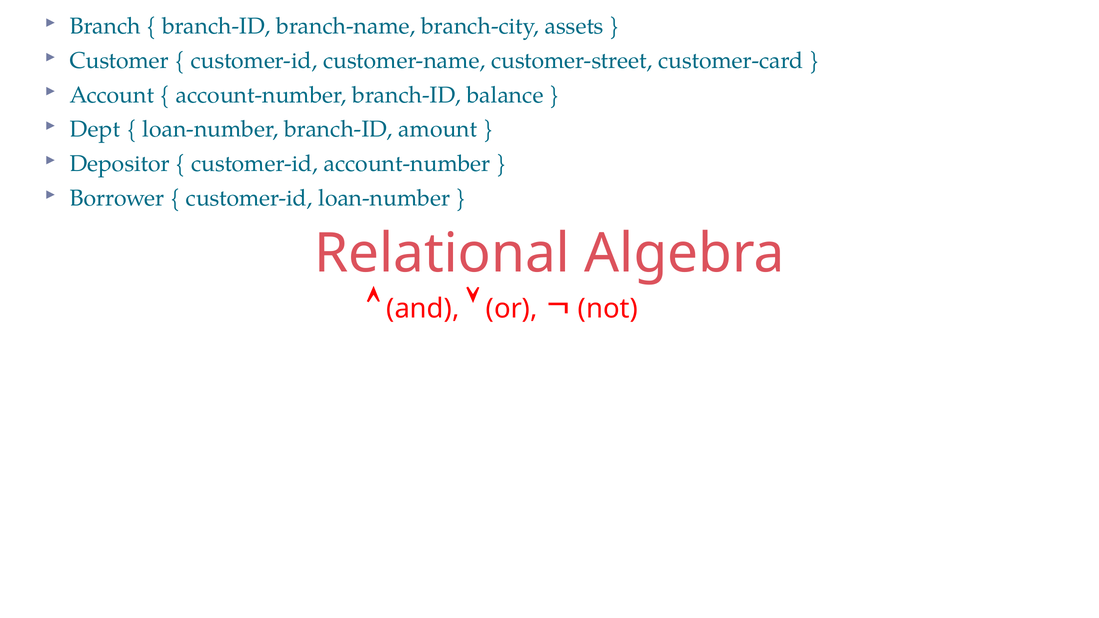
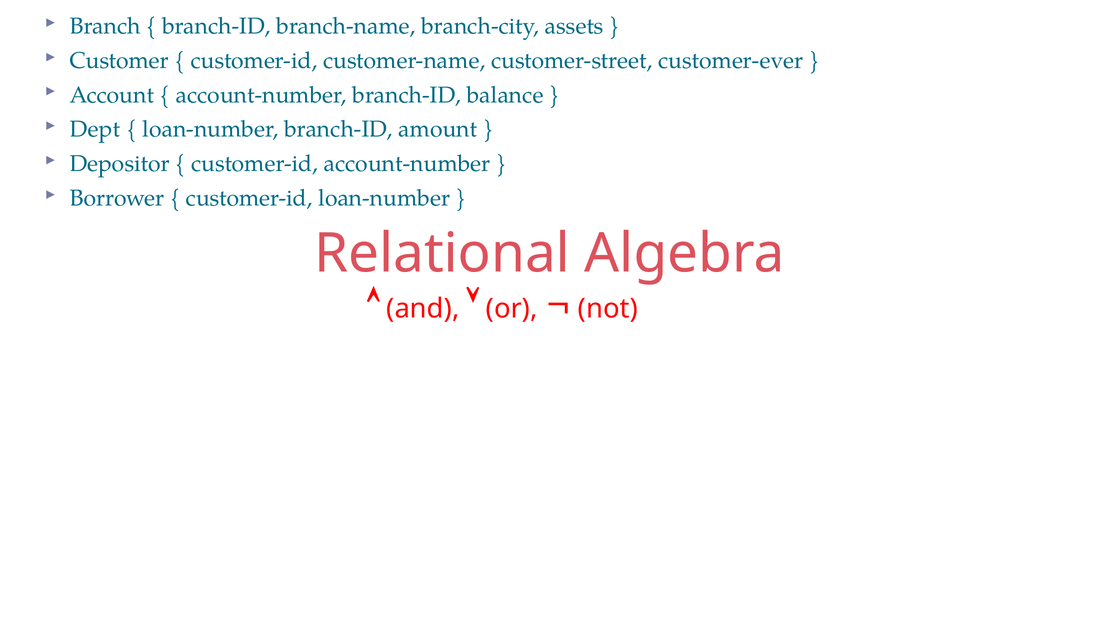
customer-card: customer-card -> customer-ever (731, 61)
